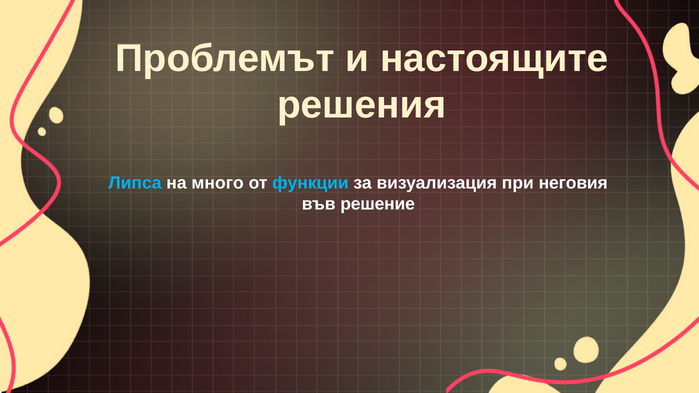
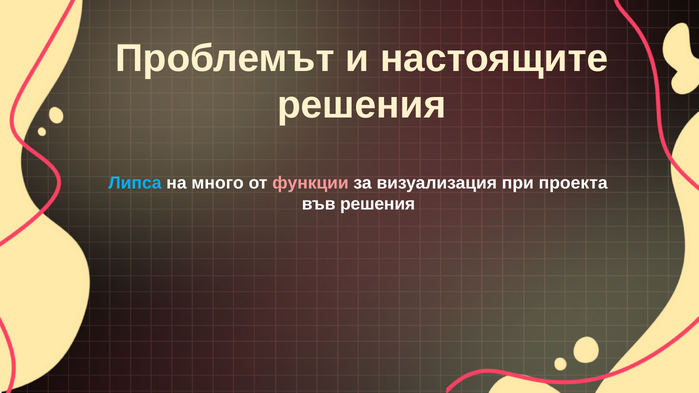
функции colour: light blue -> pink (310, 183)
неговия: неговия -> проекта (573, 183)
във решение: решение -> решения (378, 204)
